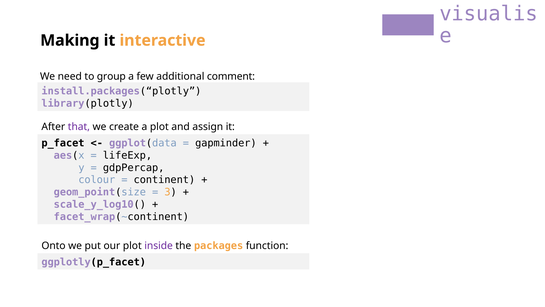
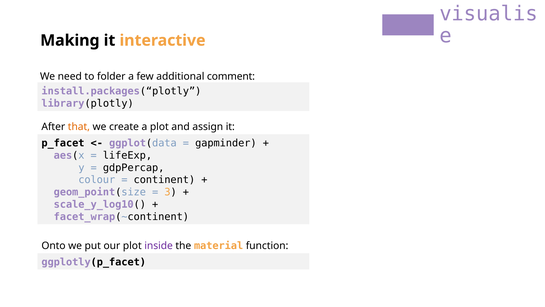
group: group -> folder (111, 76)
that colour: purple -> orange (79, 127)
packages: packages -> material (219, 245)
